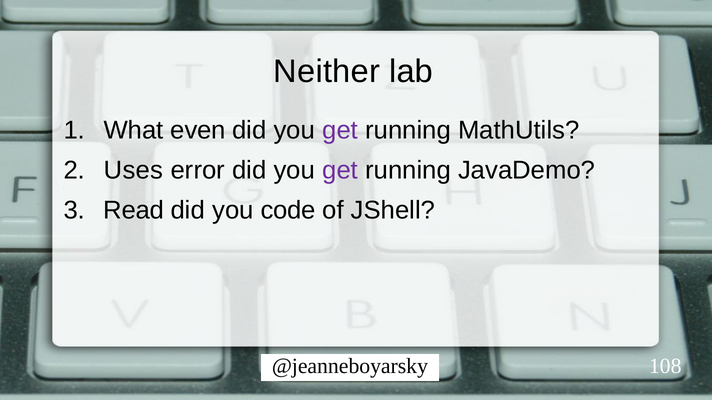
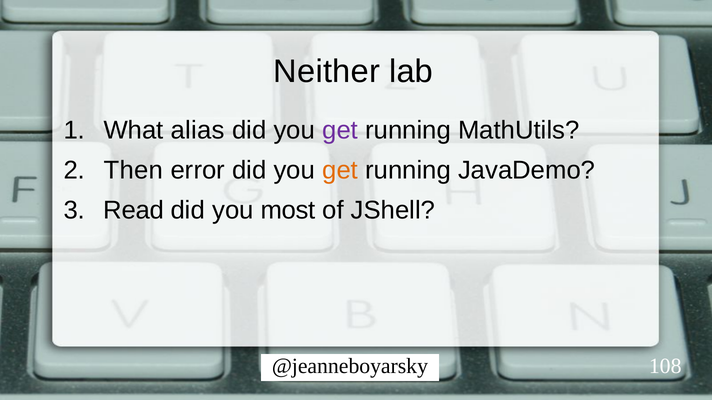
even: even -> alias (198, 131)
Uses: Uses -> Then (133, 171)
get colour: purple -> orange (340, 171)
code: code -> most (288, 211)
